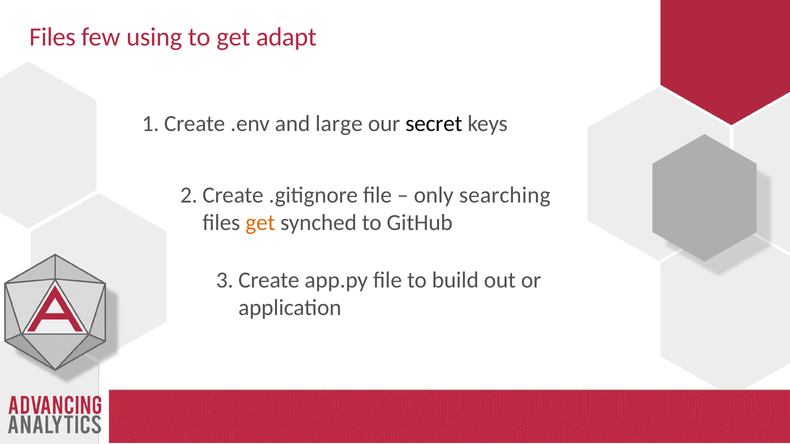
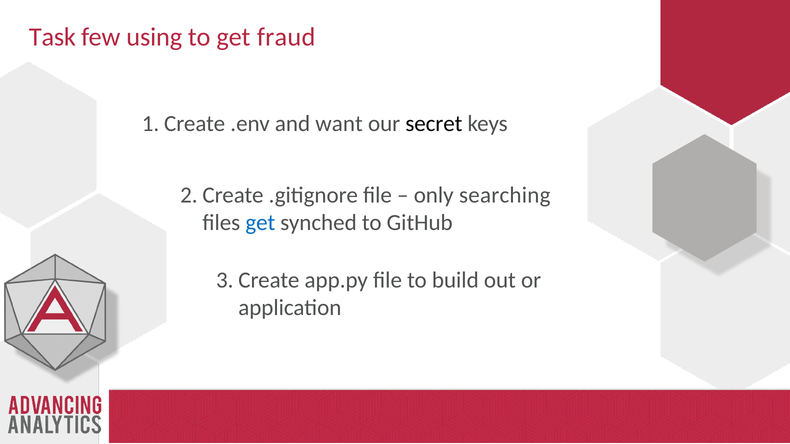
Files: Files -> Task (52, 37)
adapt: adapt -> fraud (286, 37)
large: large -> want (339, 124)
get colour: orange -> blue (260, 223)
